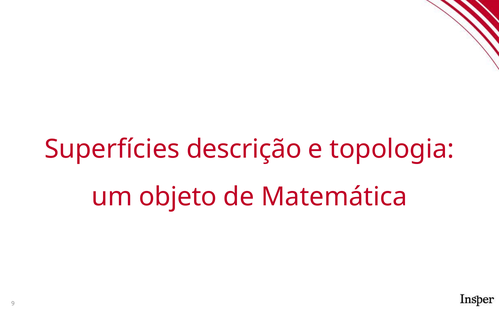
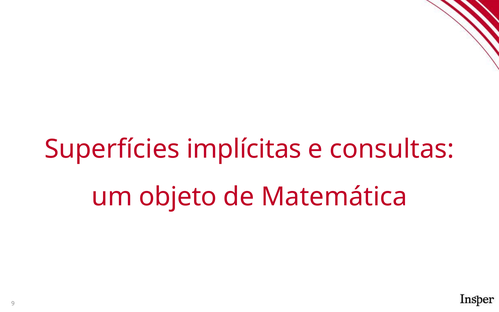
descrição: descrição -> implícitas (244, 149)
topologia: topologia -> consultas (392, 149)
